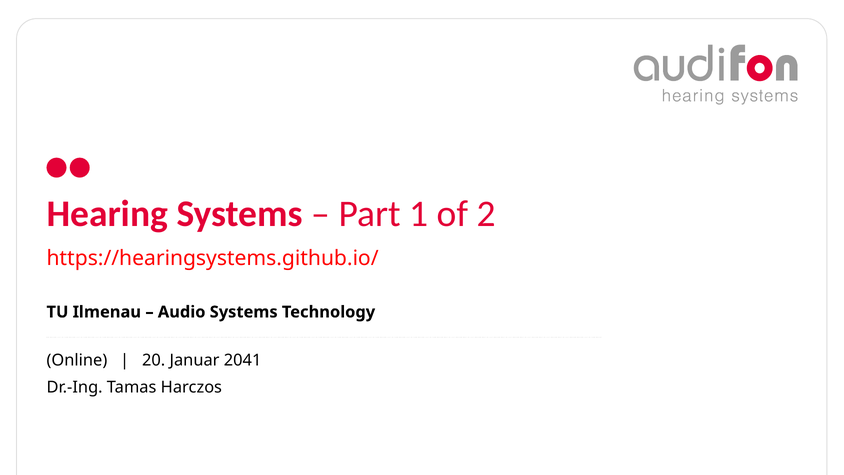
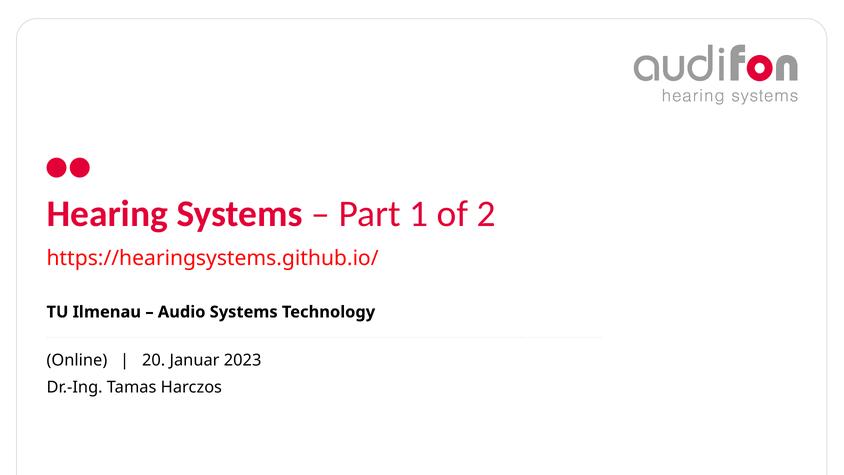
2041: 2041 -> 2023 (243, 360)
